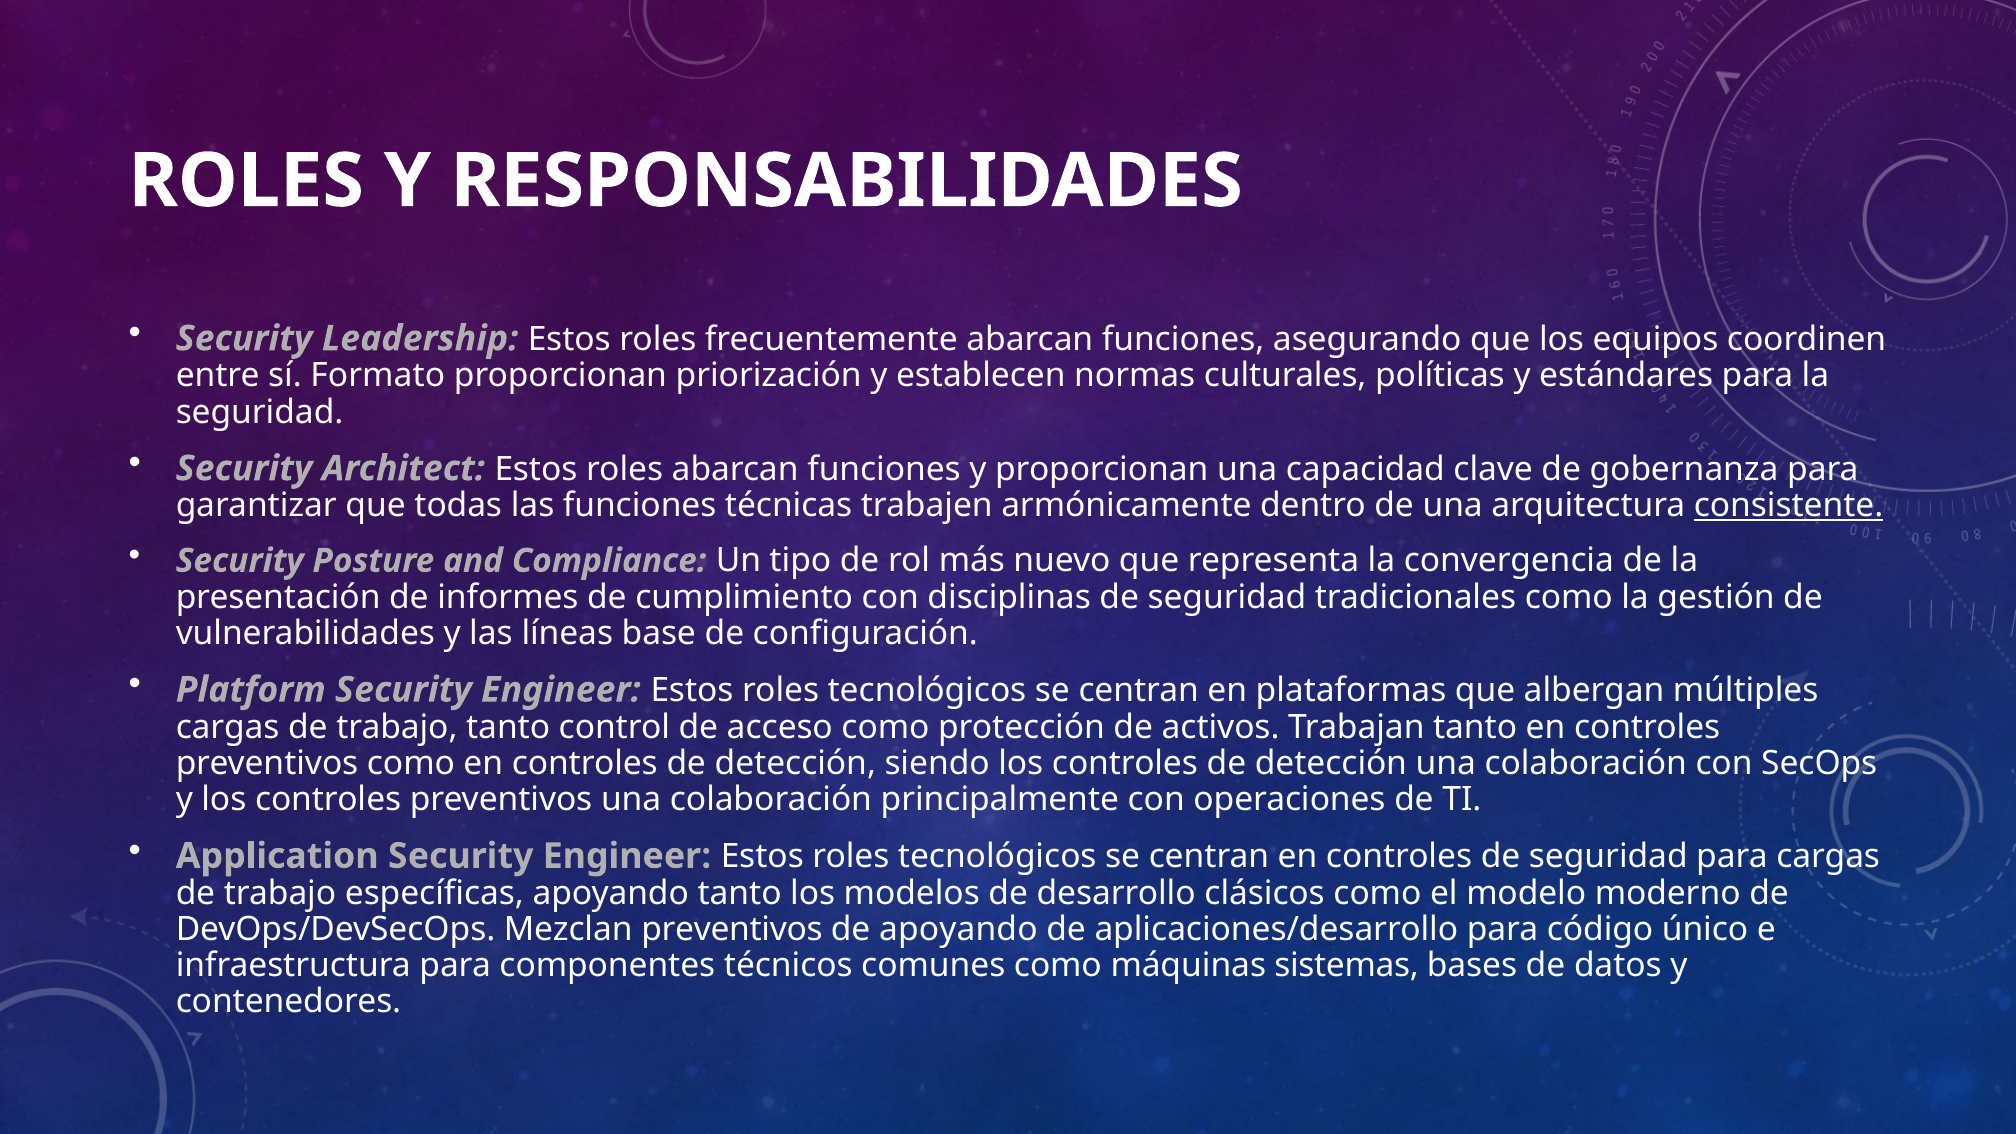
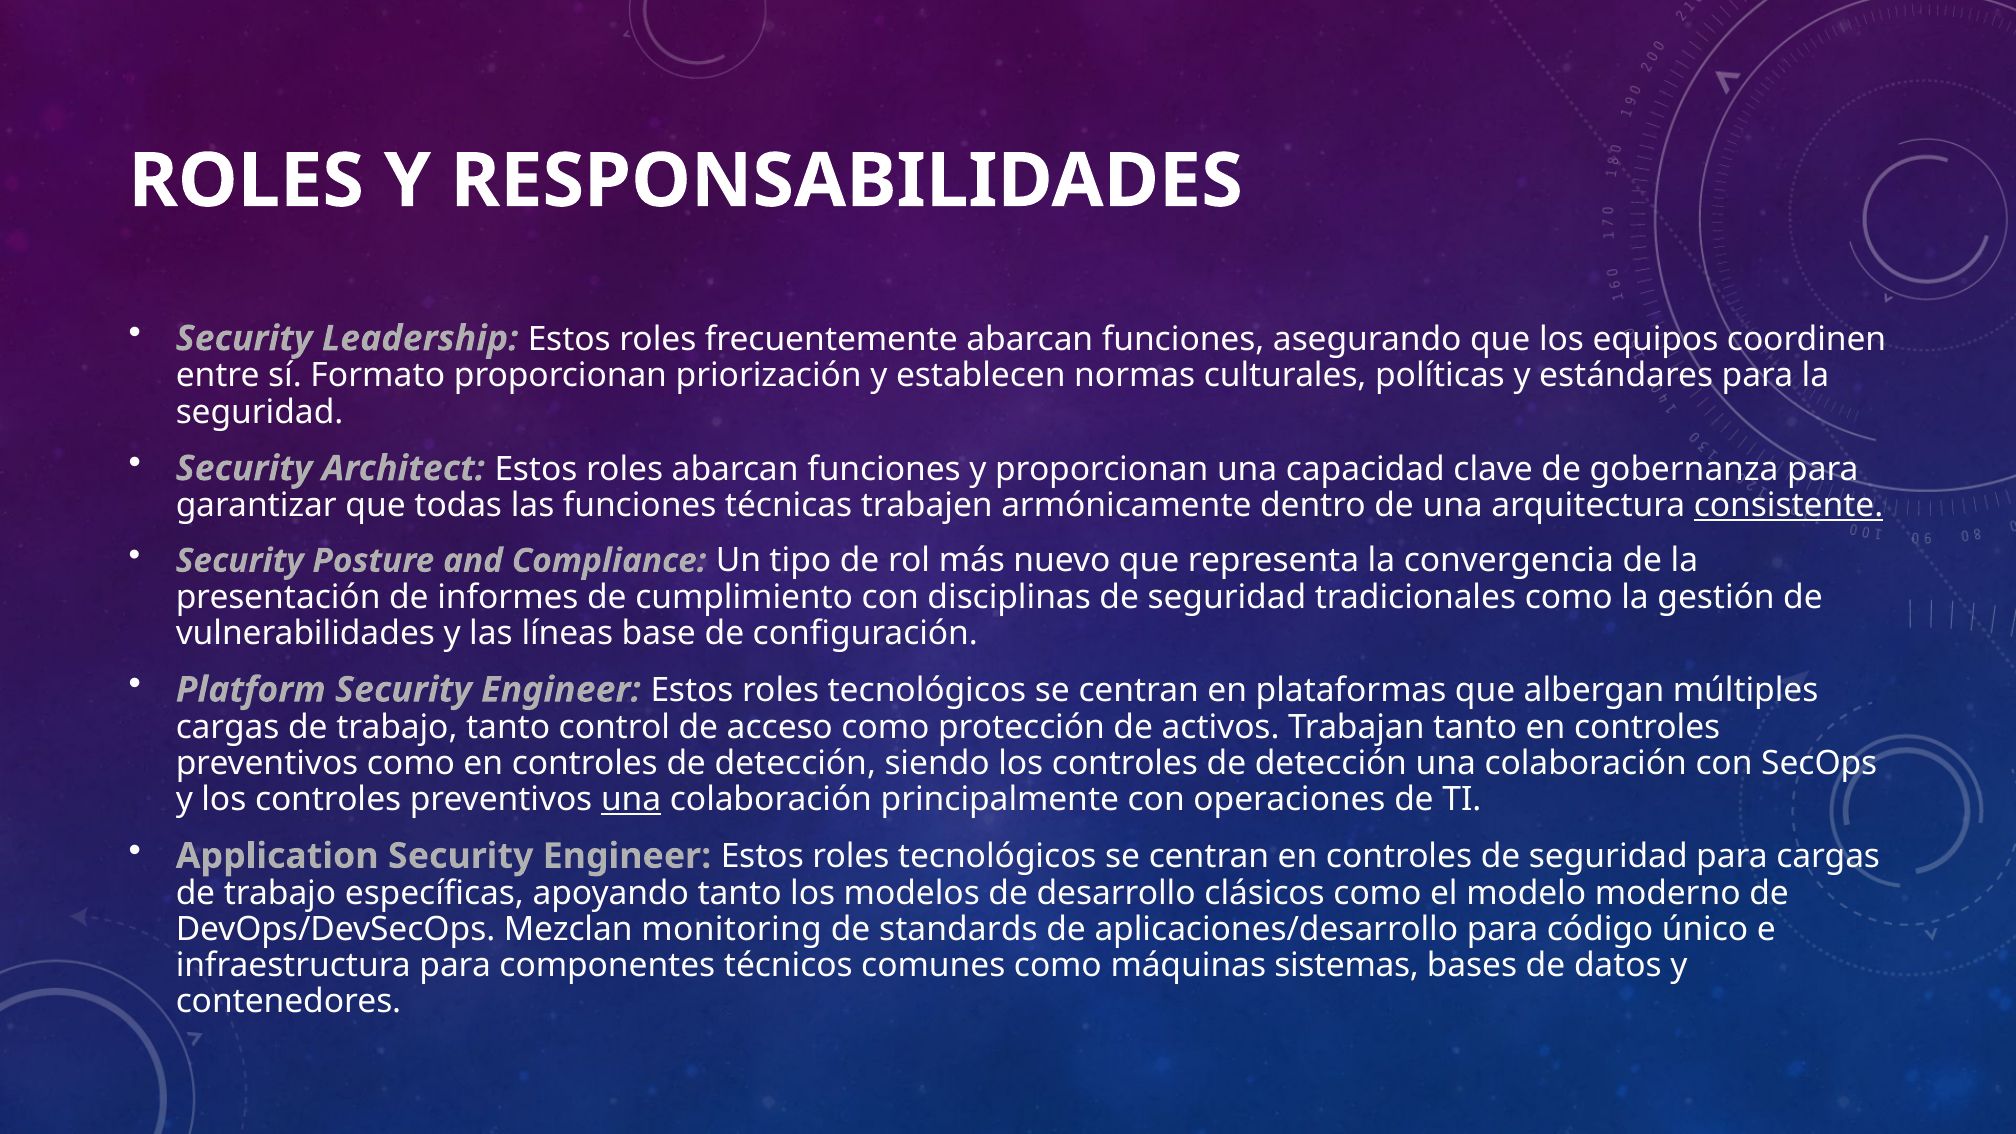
una underline: none -> present (631, 799)
Mezclan preventivos: preventivos -> monitoring (732, 929)
de apoyando: apoyando -> standards (958, 929)
